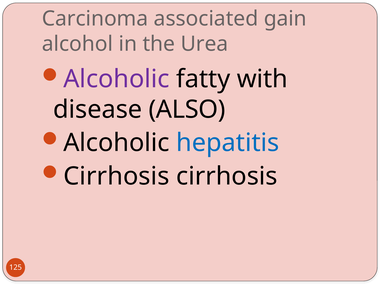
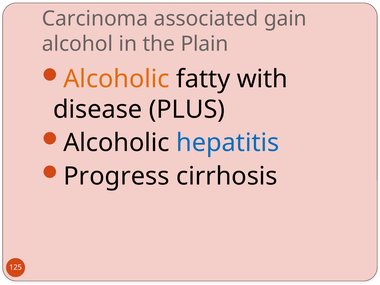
Urea: Urea -> Plain (204, 44)
Alcoholic colour: purple -> orange (116, 79)
ALSO: ALSO -> PLUS (187, 109)
Cirrhosis: Cirrhosis -> Progress (116, 176)
